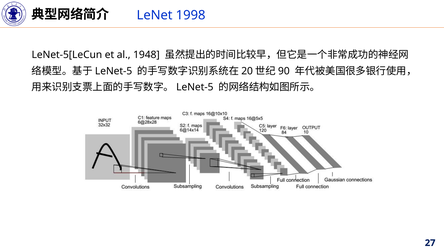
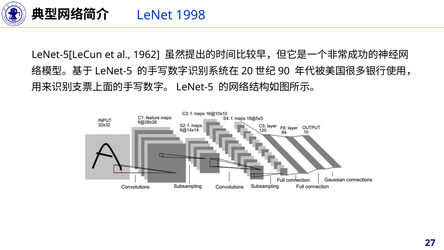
1948: 1948 -> 1962 (146, 55)
